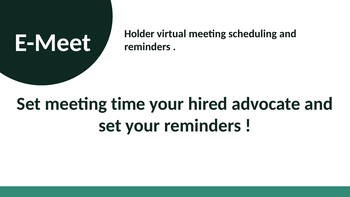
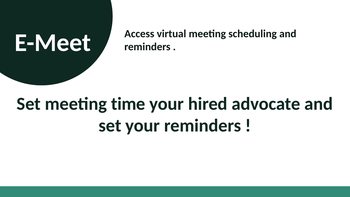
Holder: Holder -> Access (139, 34)
